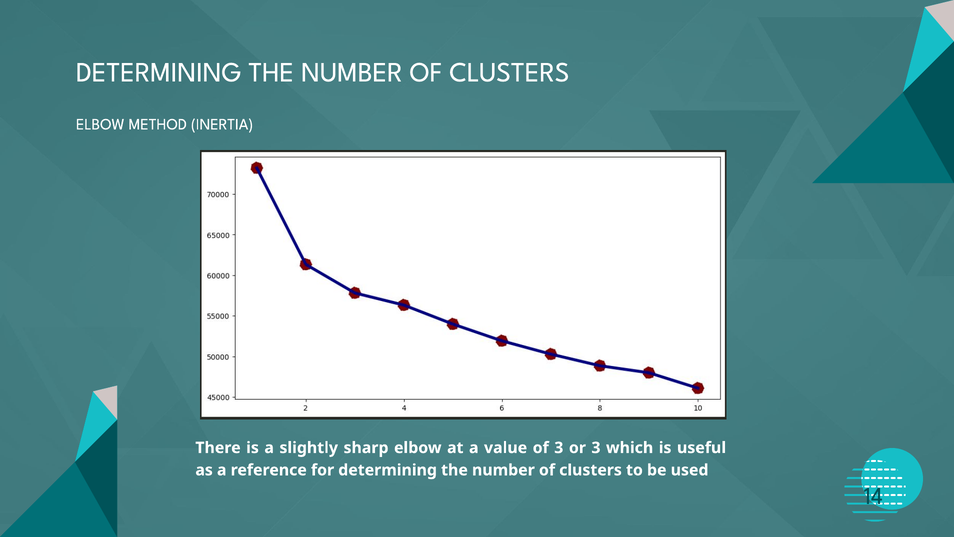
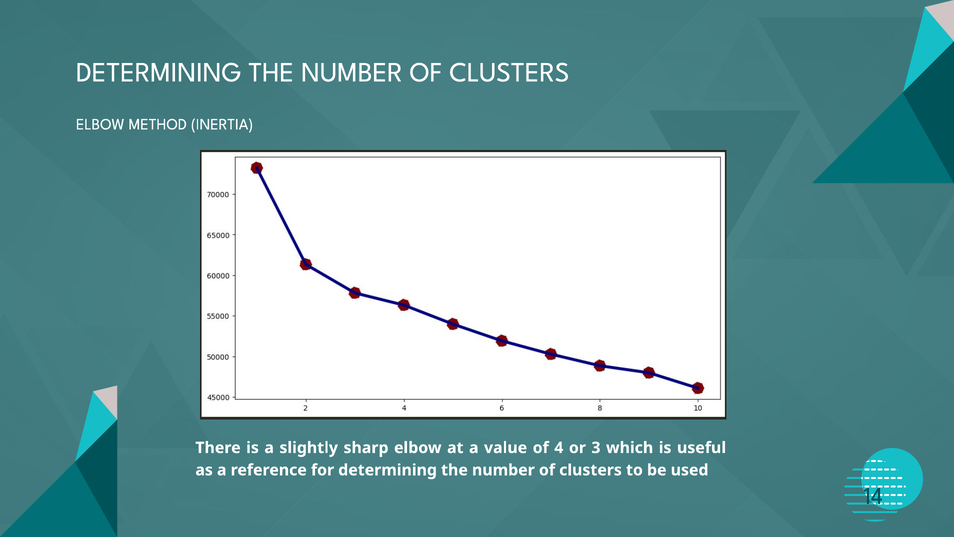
of 3: 3 -> 4 (559, 448)
